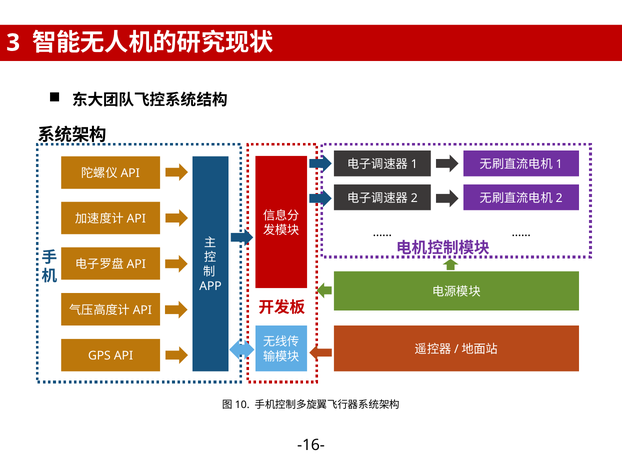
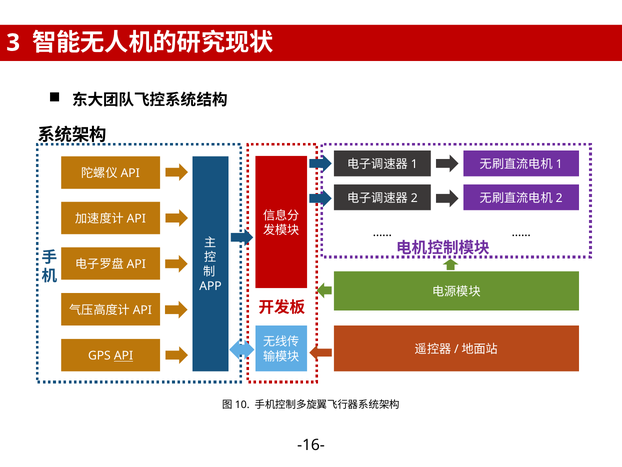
API underline: none -> present (124, 356)
